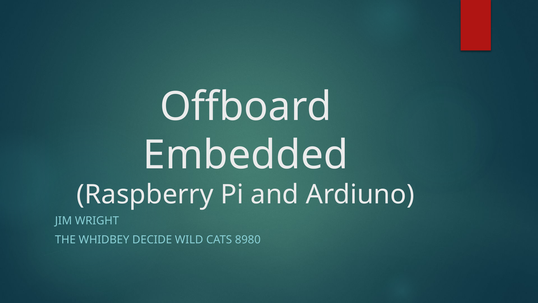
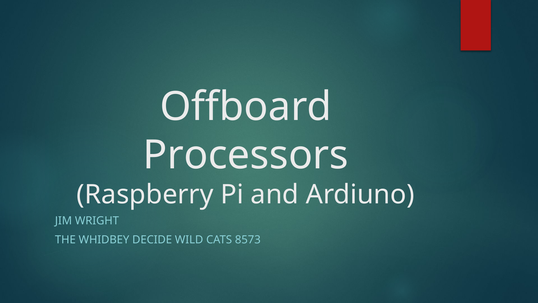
Embedded: Embedded -> Processors (246, 155)
8980: 8980 -> 8573 (248, 239)
